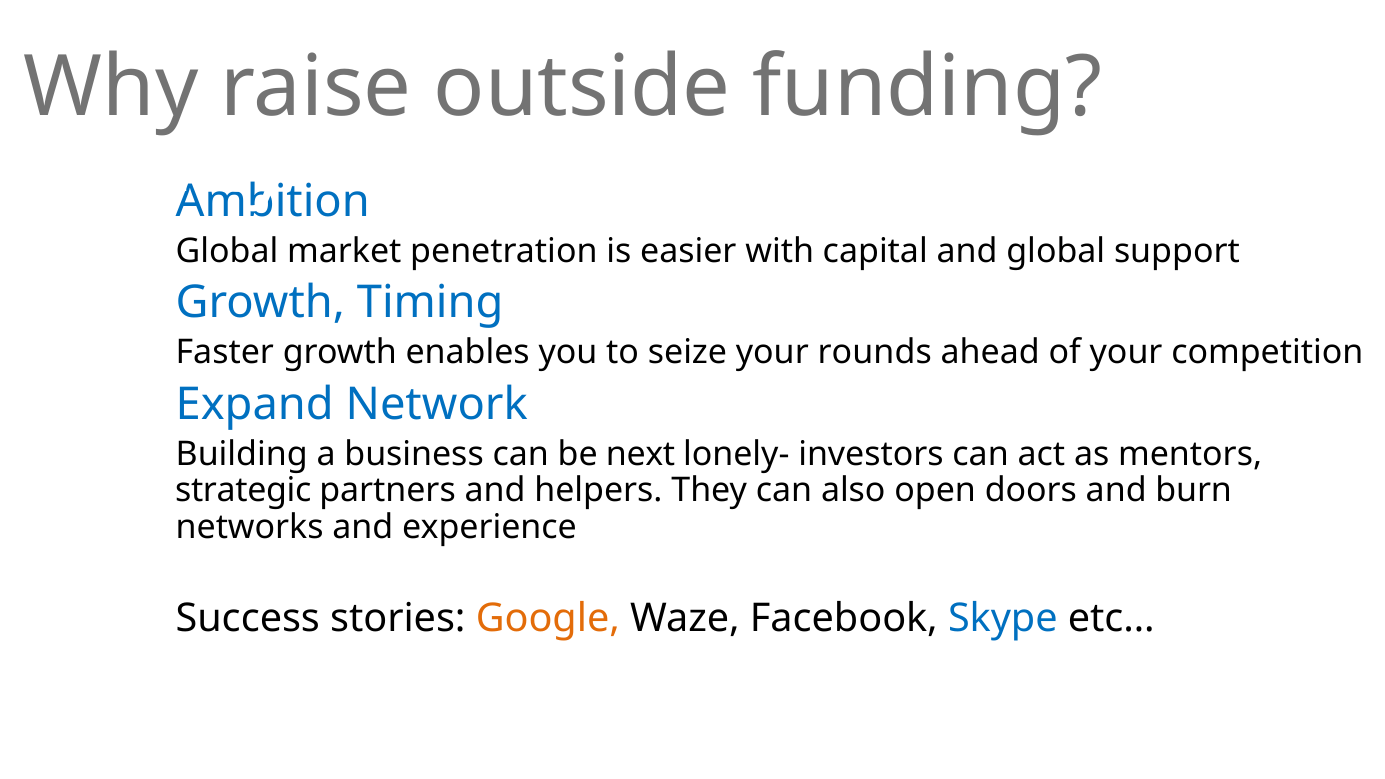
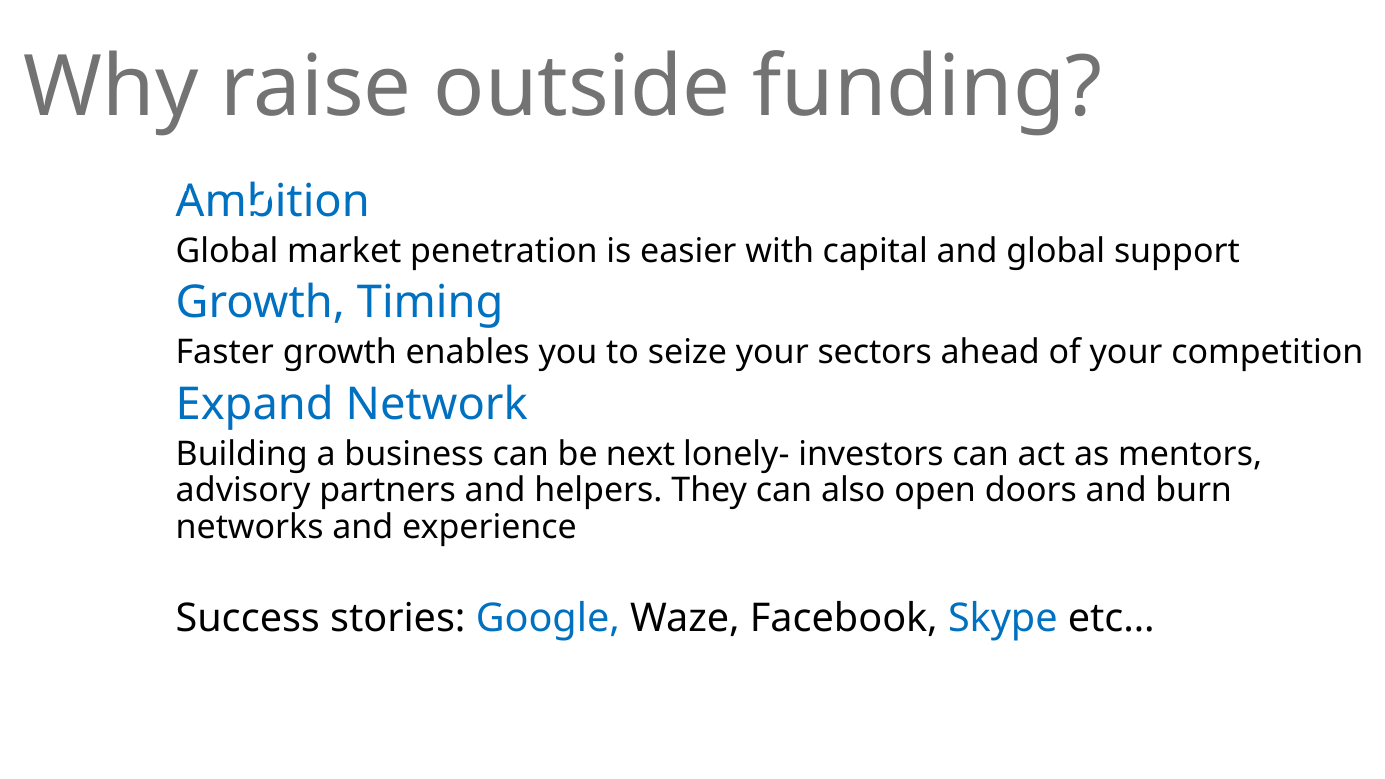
rounds: rounds -> sectors (875, 353)
strategic: strategic -> advisory (243, 491)
Google colour: orange -> blue (548, 618)
